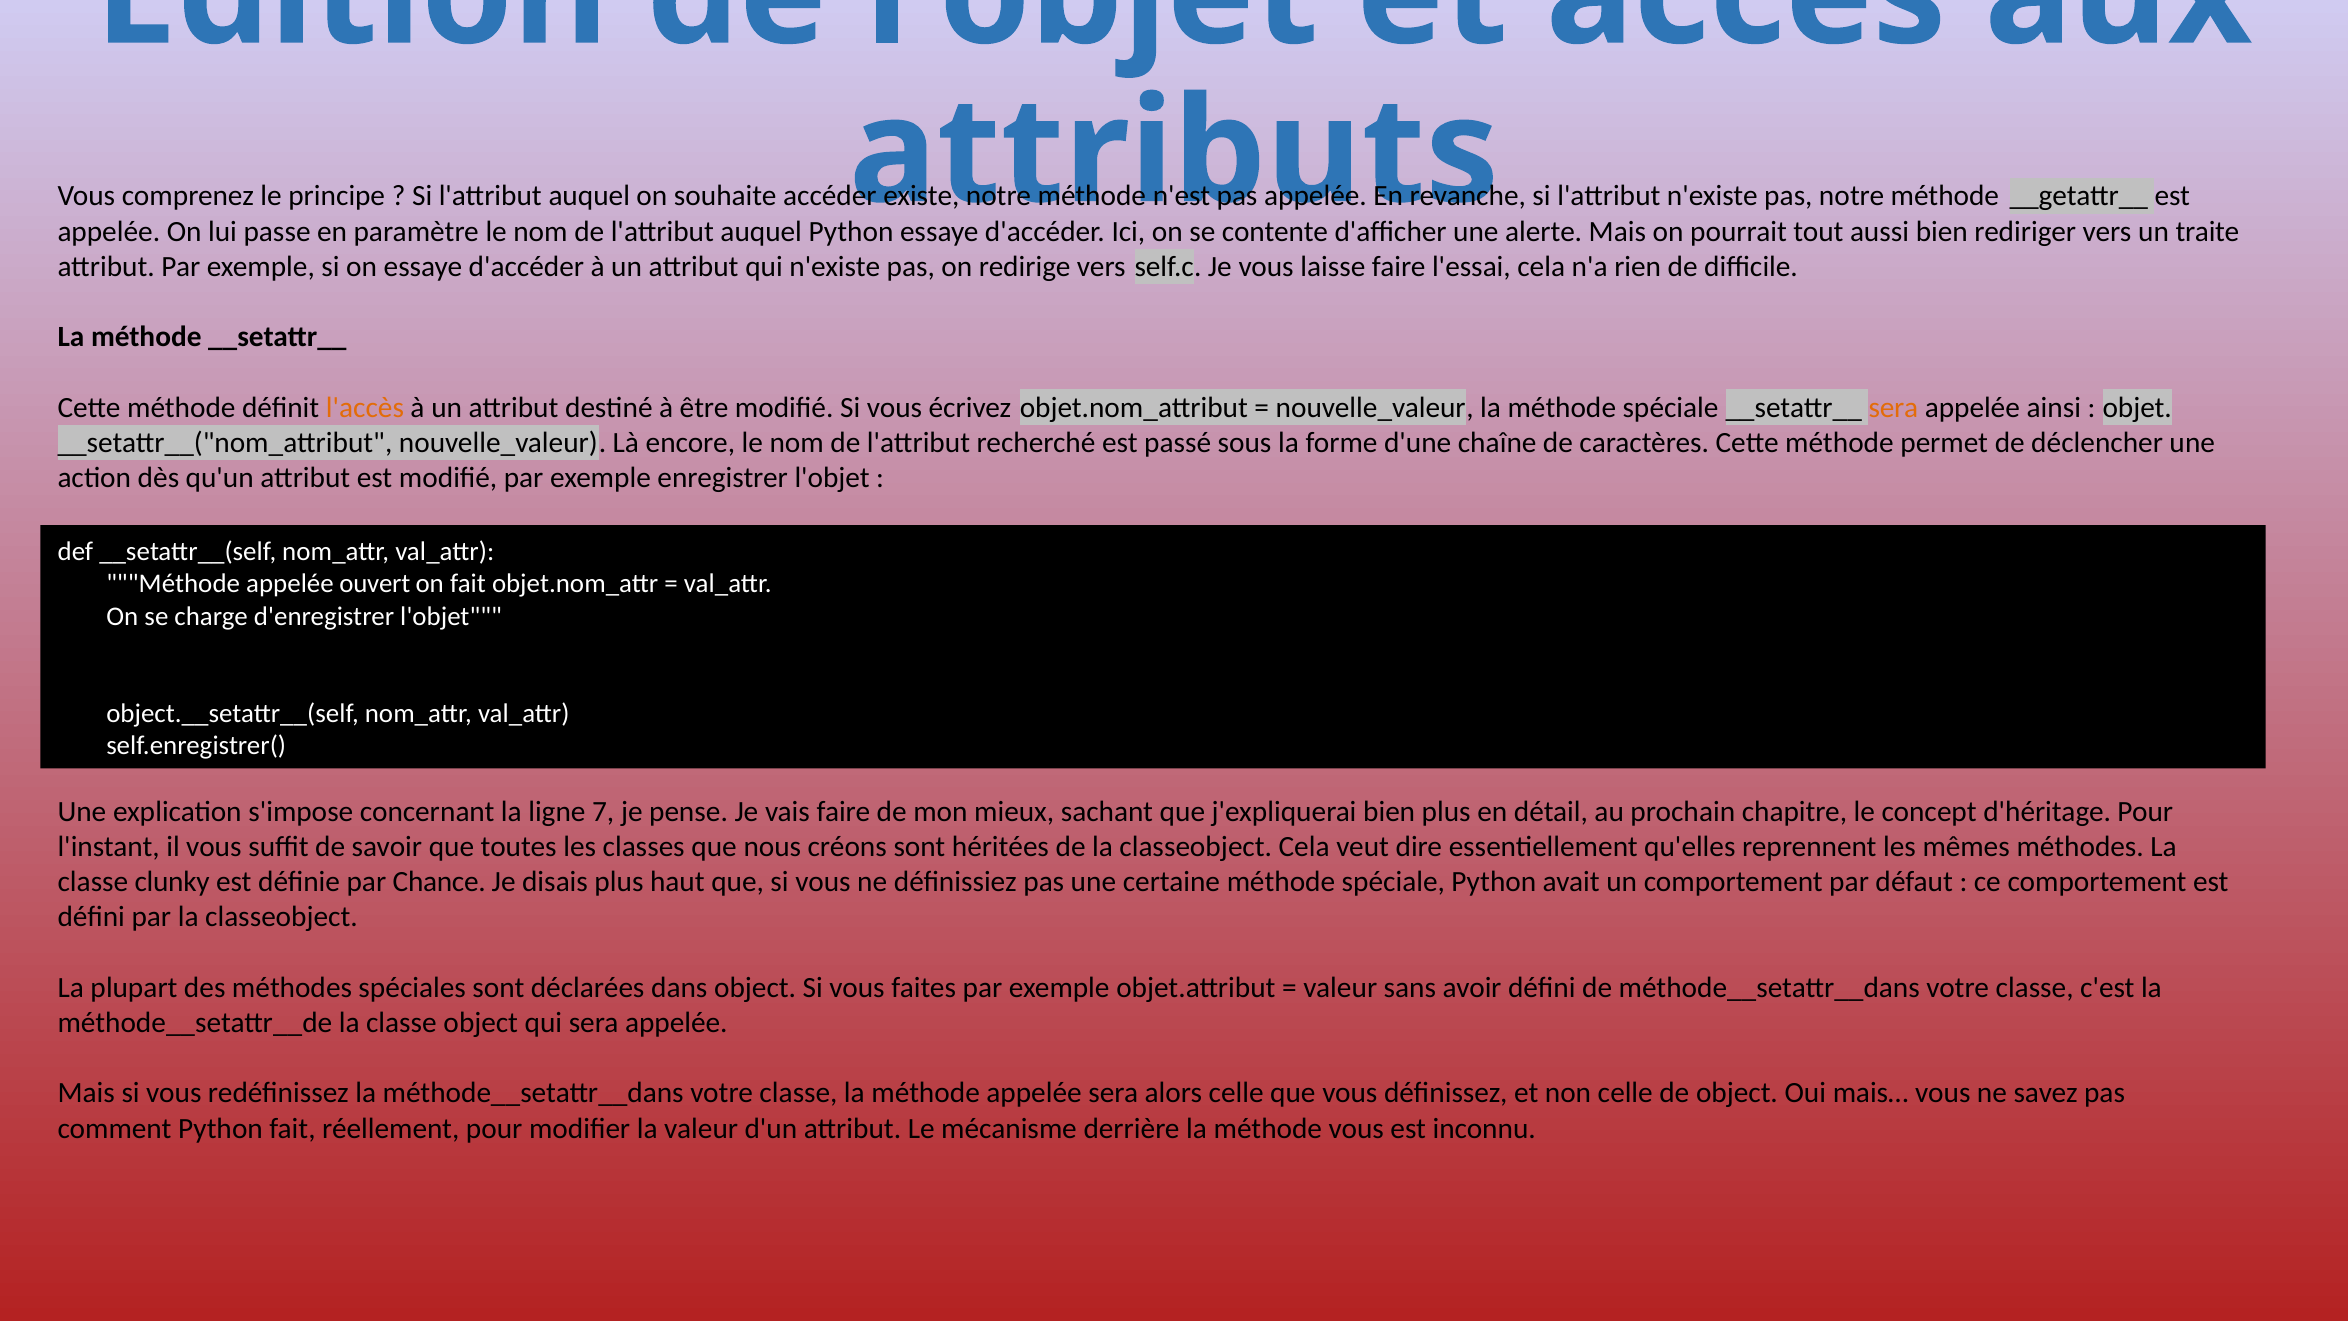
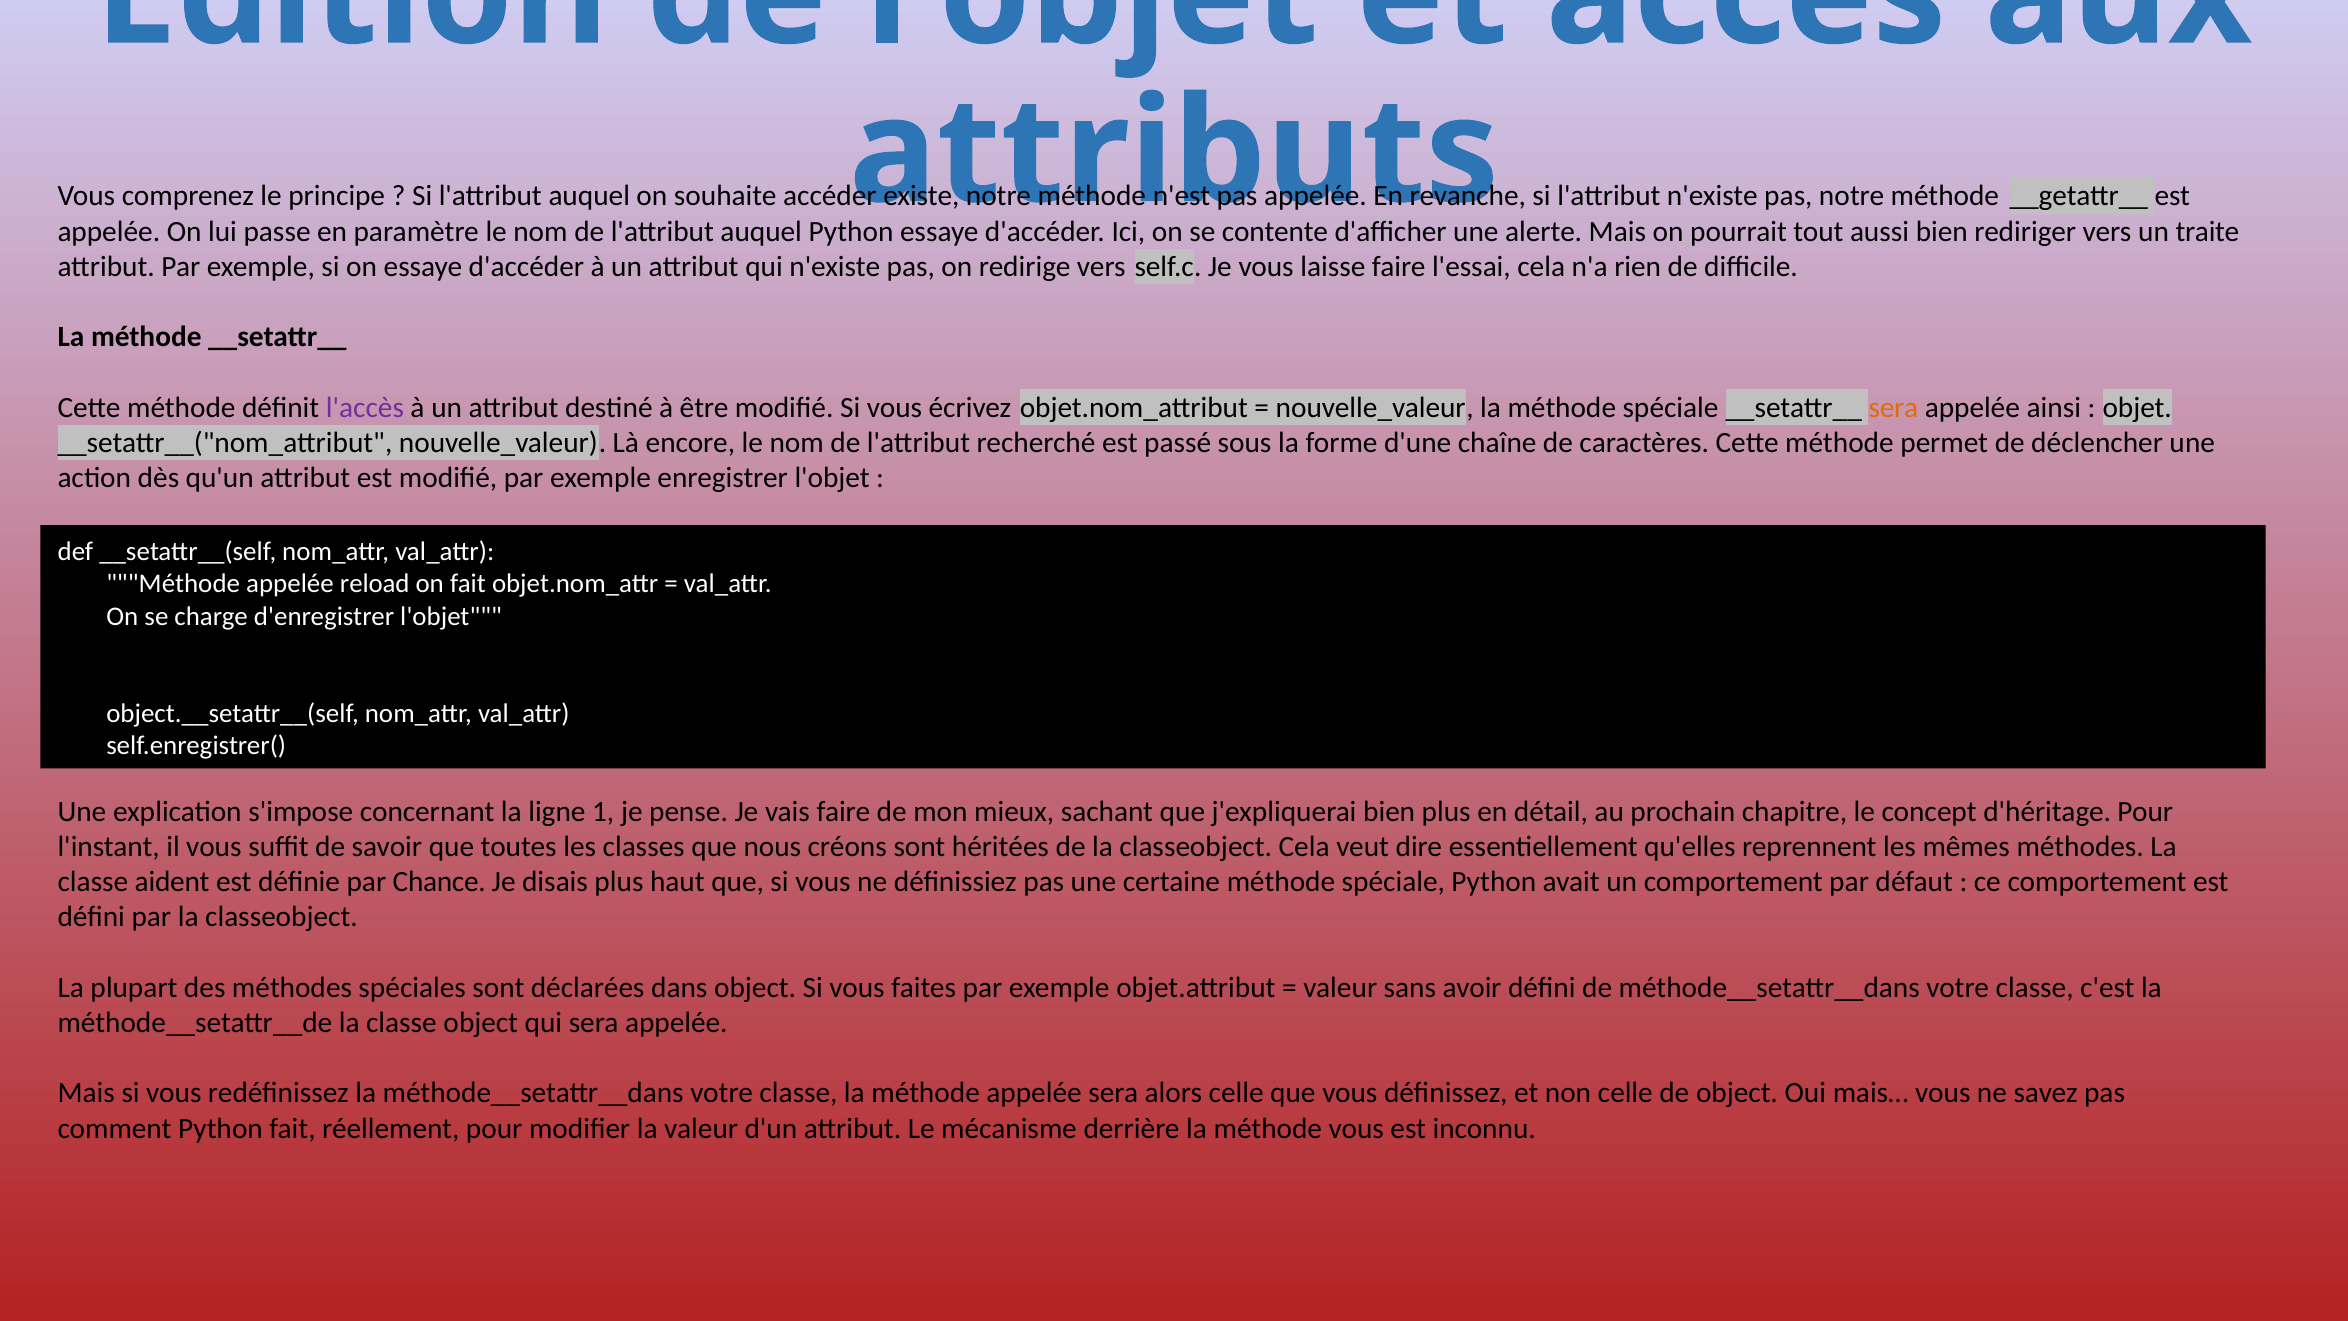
l'accès colour: orange -> purple (365, 408)
ouvert: ouvert -> reload (375, 584)
7: 7 -> 1 (603, 811)
clunky: clunky -> aident (172, 882)
